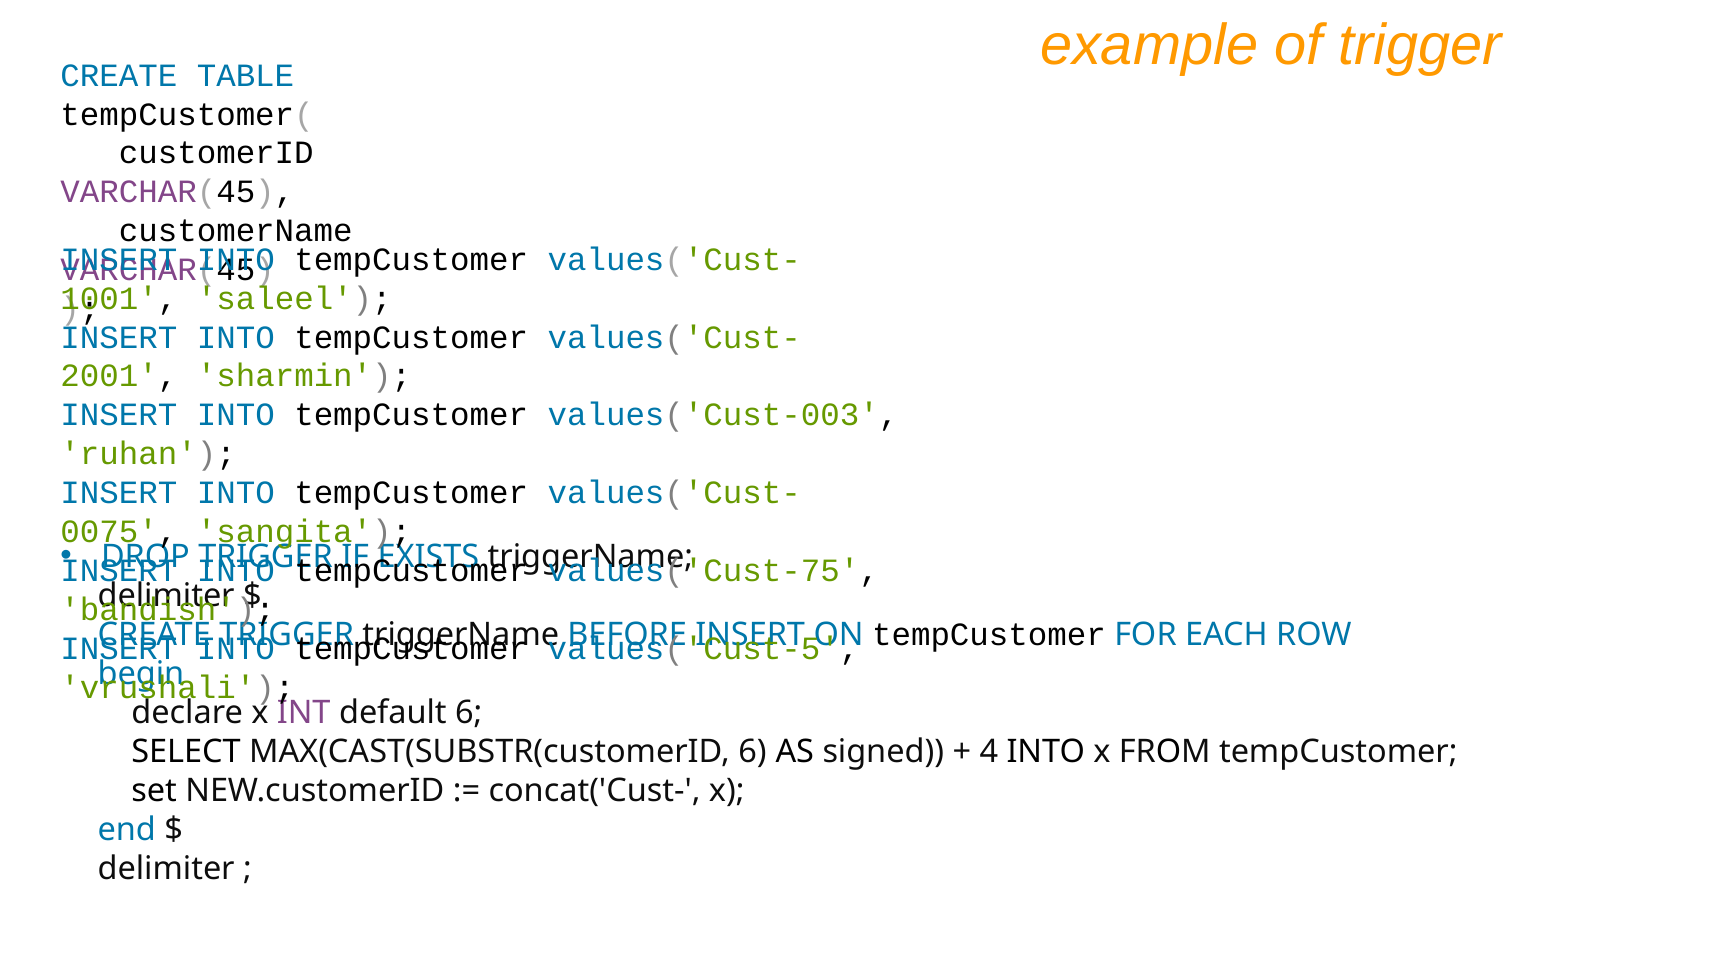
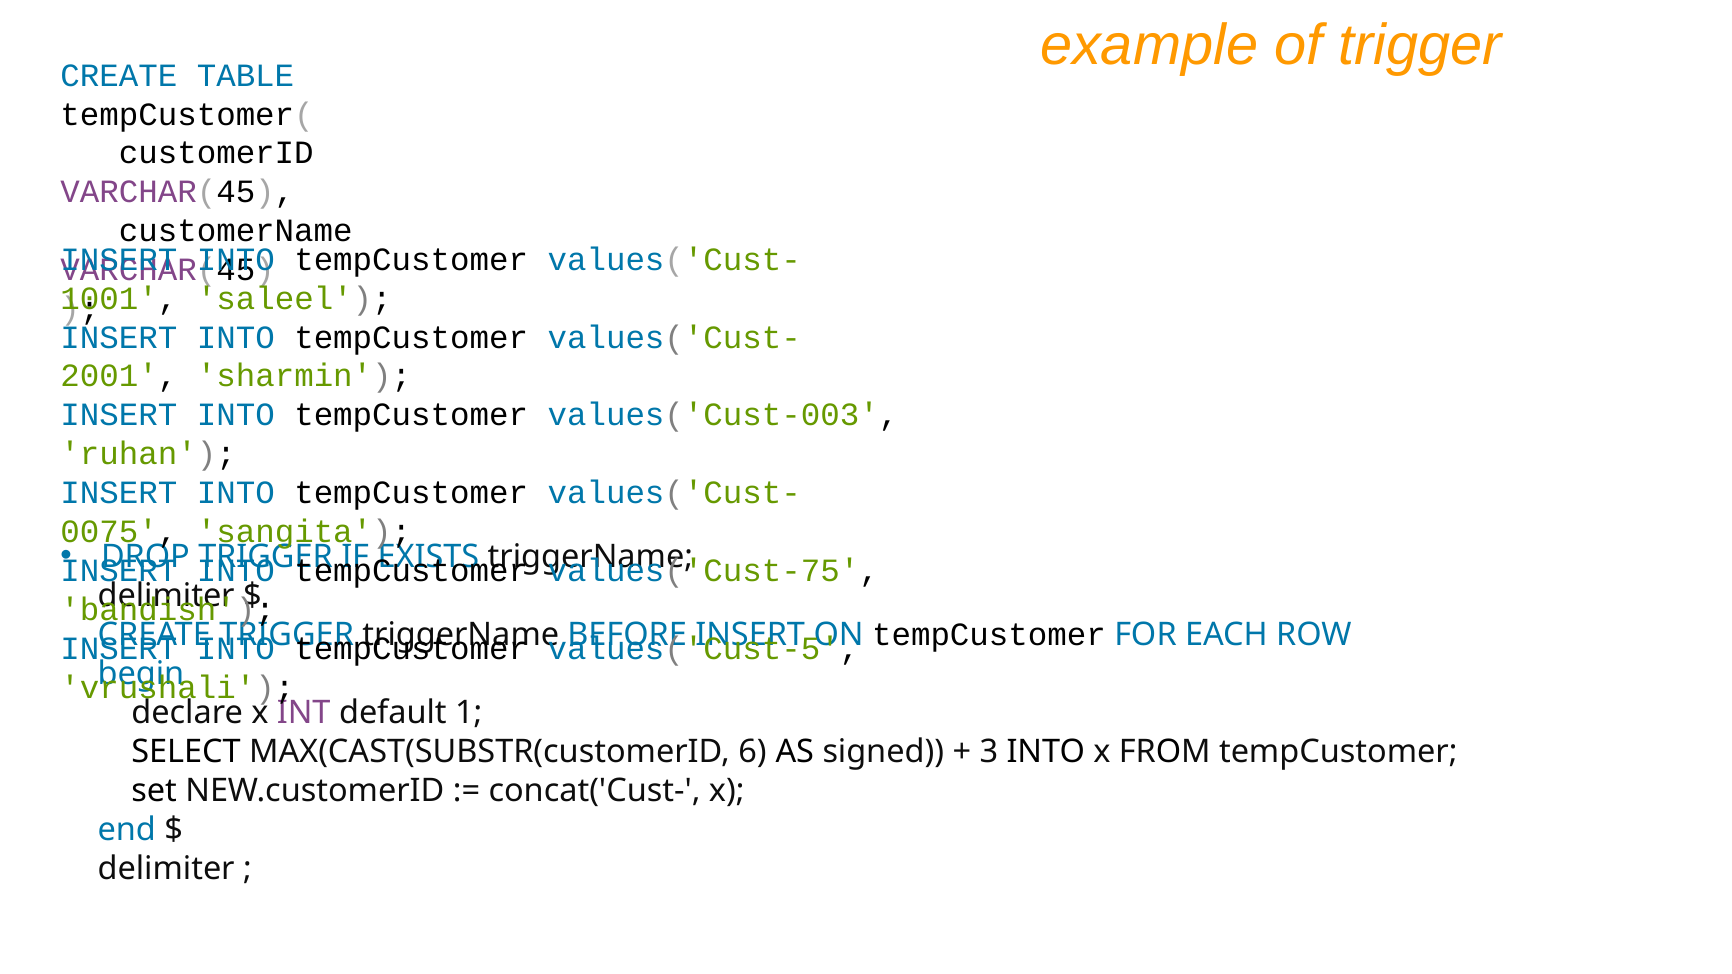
default 6: 6 -> 1 (469, 713)
4: 4 -> 3 (989, 752)
